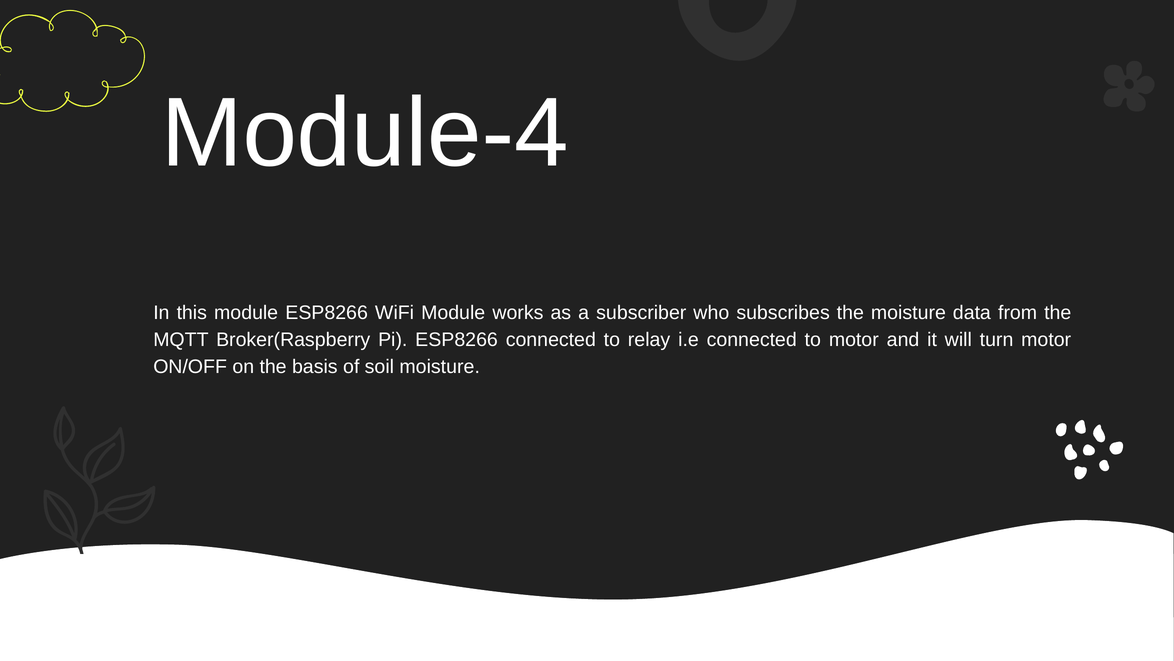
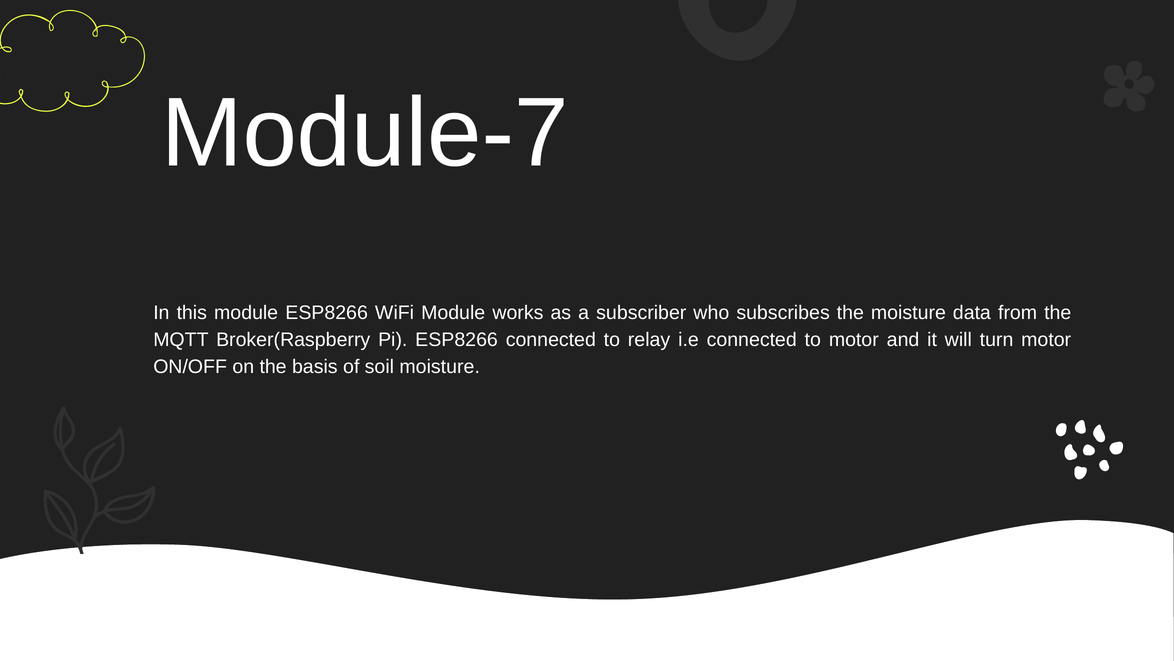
Module-4: Module-4 -> Module-7 (365, 133)
